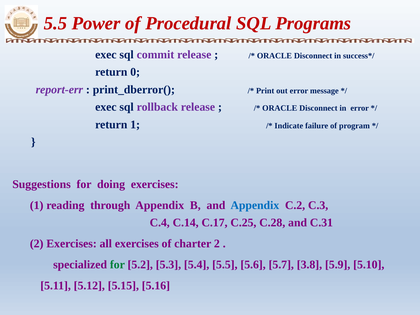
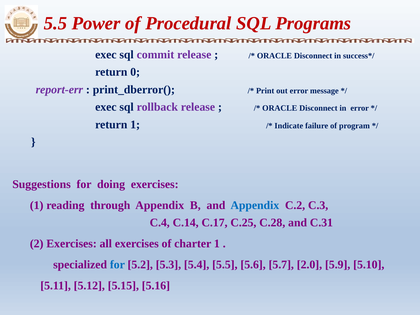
charter 2: 2 -> 1 (217, 244)
for colour: green -> blue (117, 265)
3.8: 3.8 -> 2.0 (309, 265)
